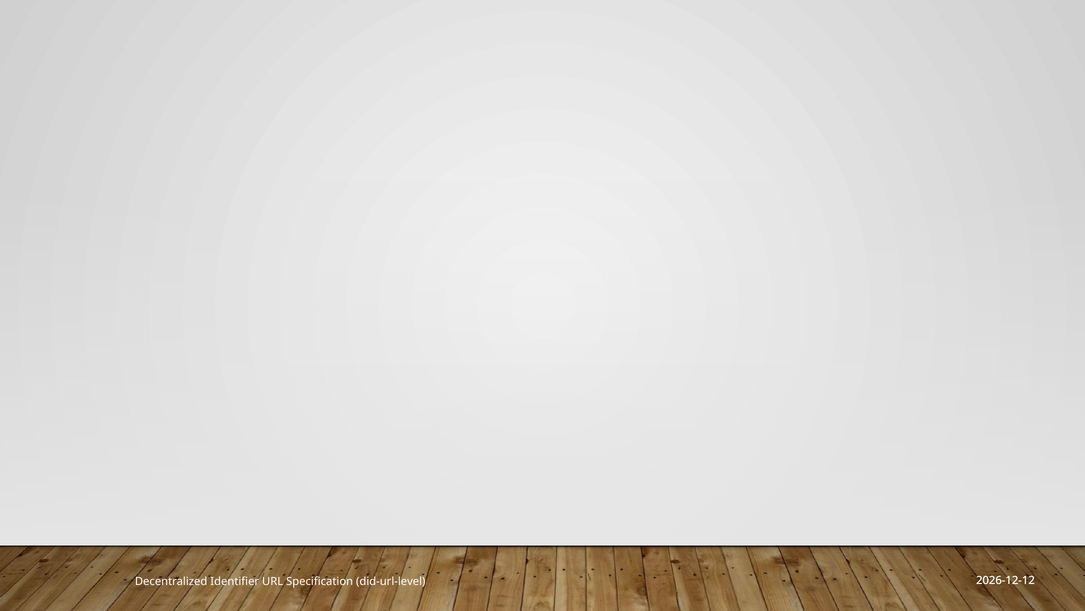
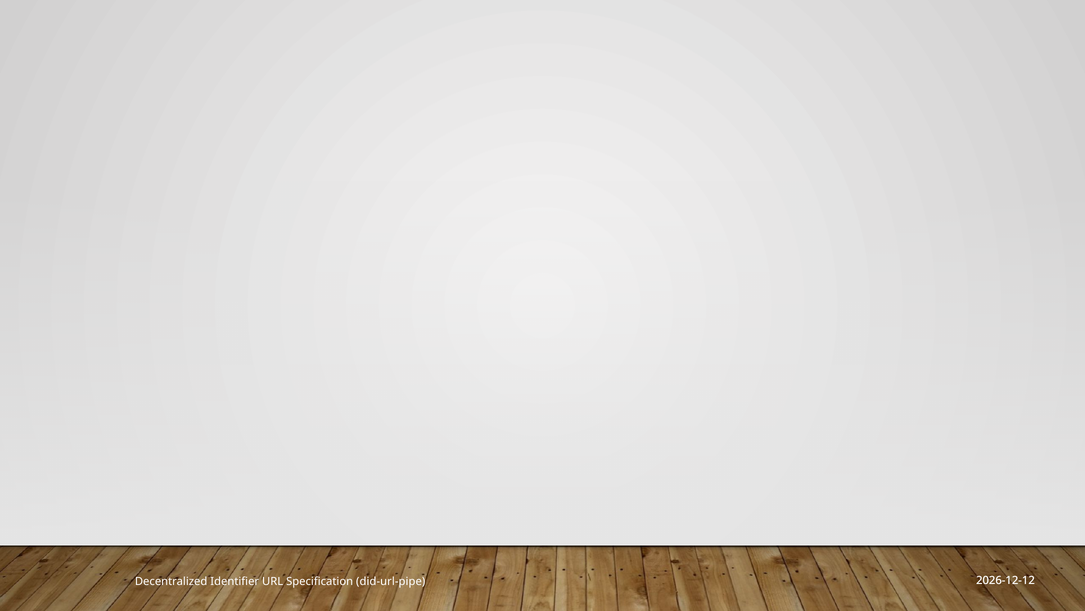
did-url-level: did-url-level -> did-url-pipe (391, 581)
